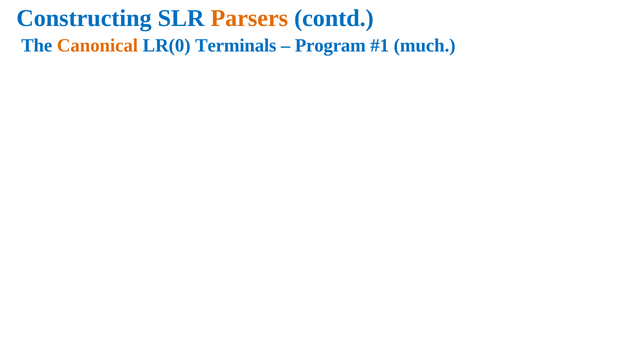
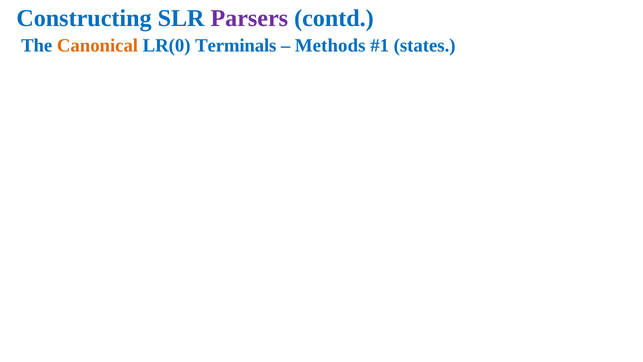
Parsers colour: orange -> purple (249, 18)
Program: Program -> Methods (330, 46)
much: much -> states (425, 46)
